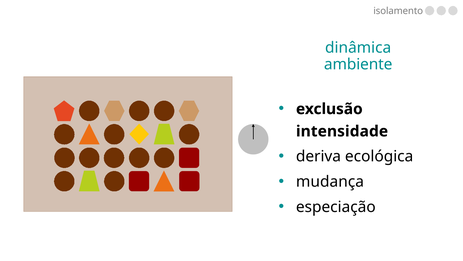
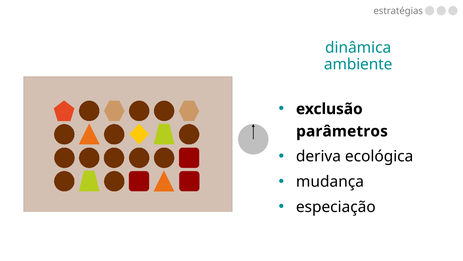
isolamento: isolamento -> estratégias (398, 11)
intensidade: intensidade -> parâmetros (342, 131)
